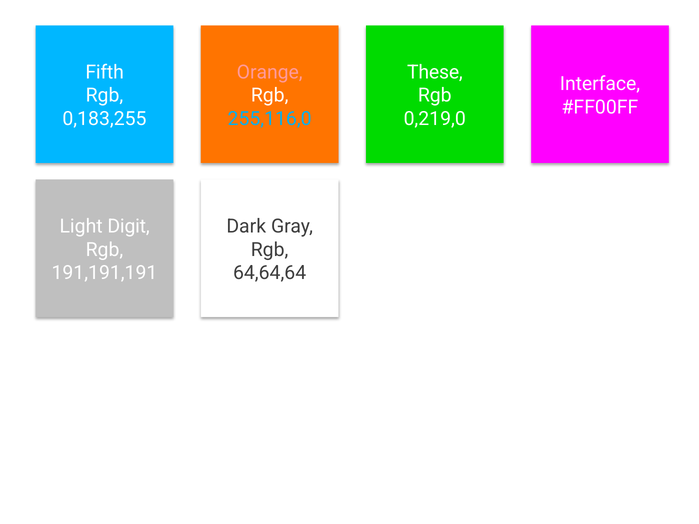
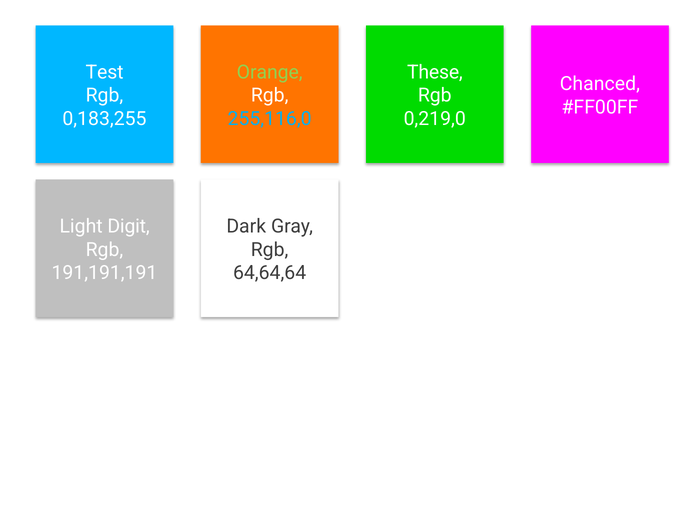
Fifth: Fifth -> Test (105, 72)
Orange colour: pink -> light green (270, 72)
Interface: Interface -> Chanced (600, 84)
